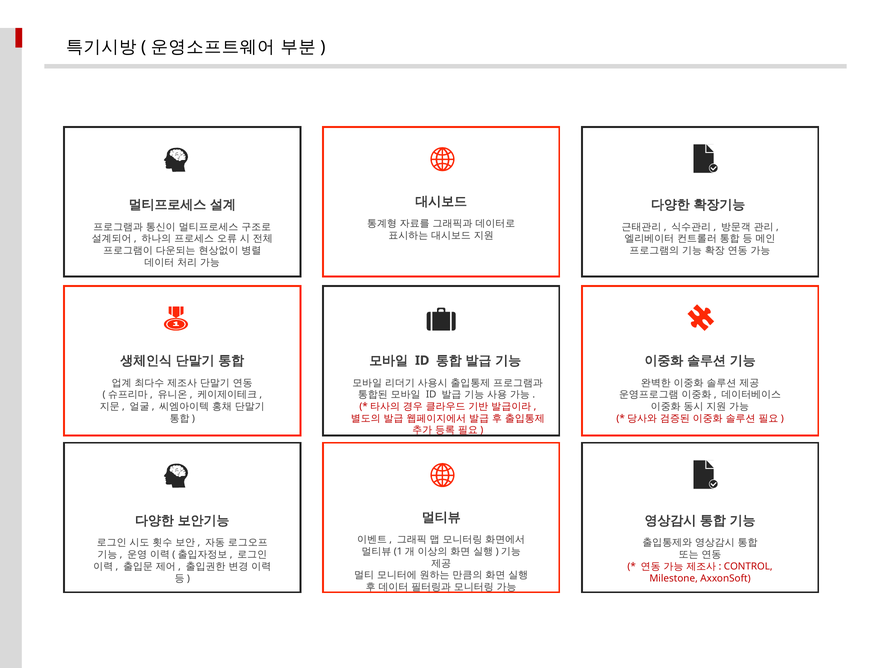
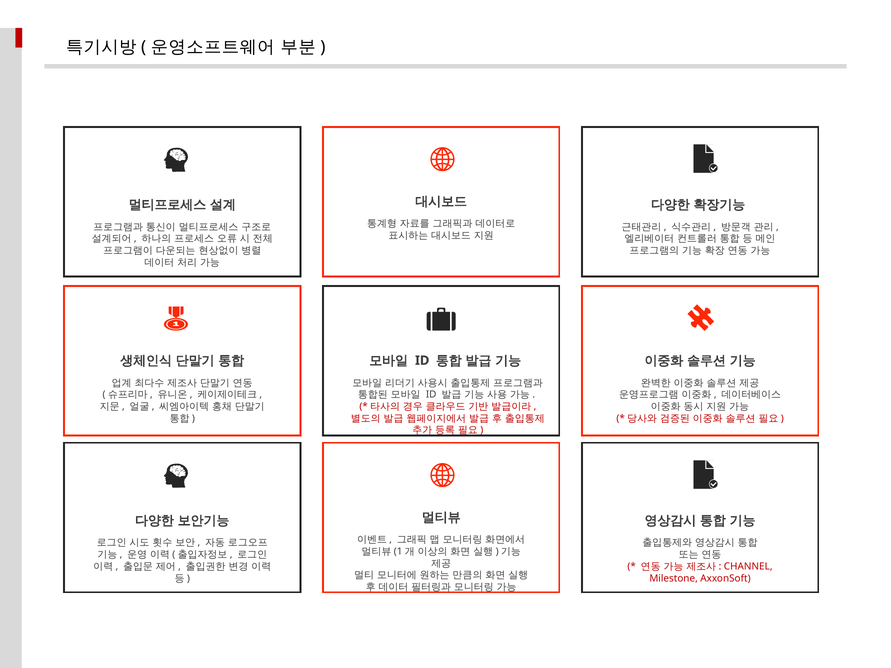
CONTROL: CONTROL -> CHANNEL (748, 567)
